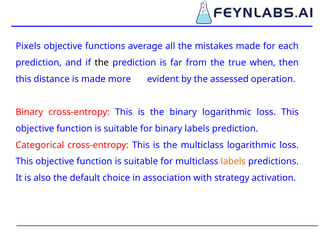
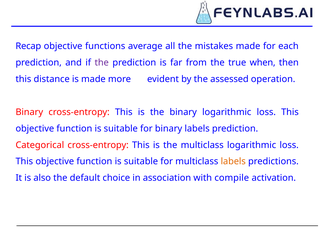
Pixels: Pixels -> Recap (28, 46)
the colour: black -> purple (102, 63)
strategy: strategy -> compile (232, 178)
